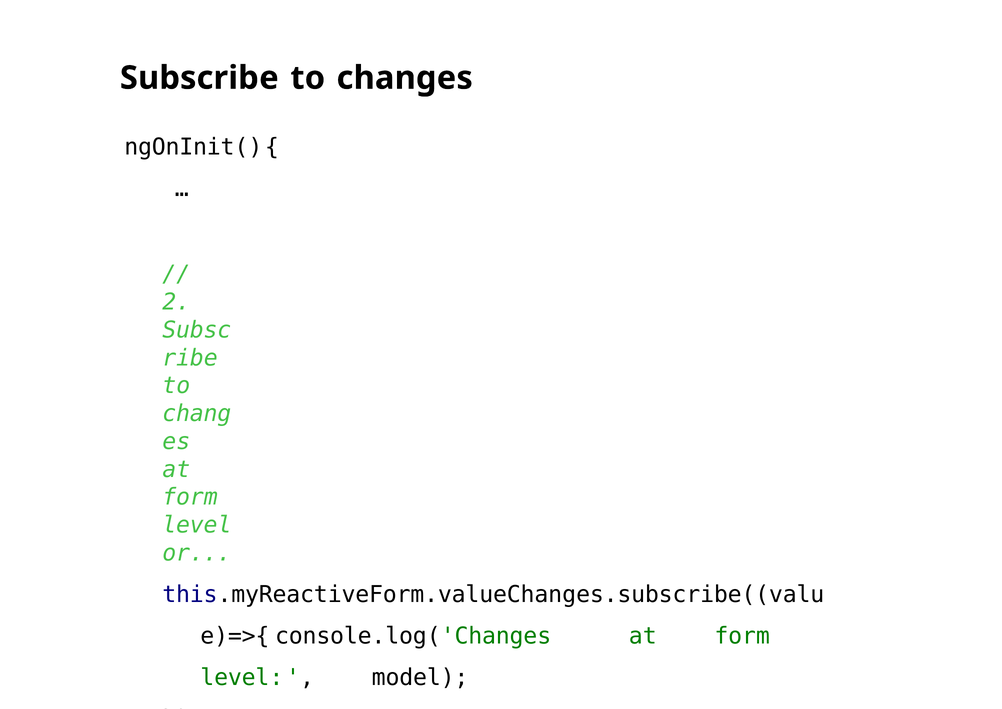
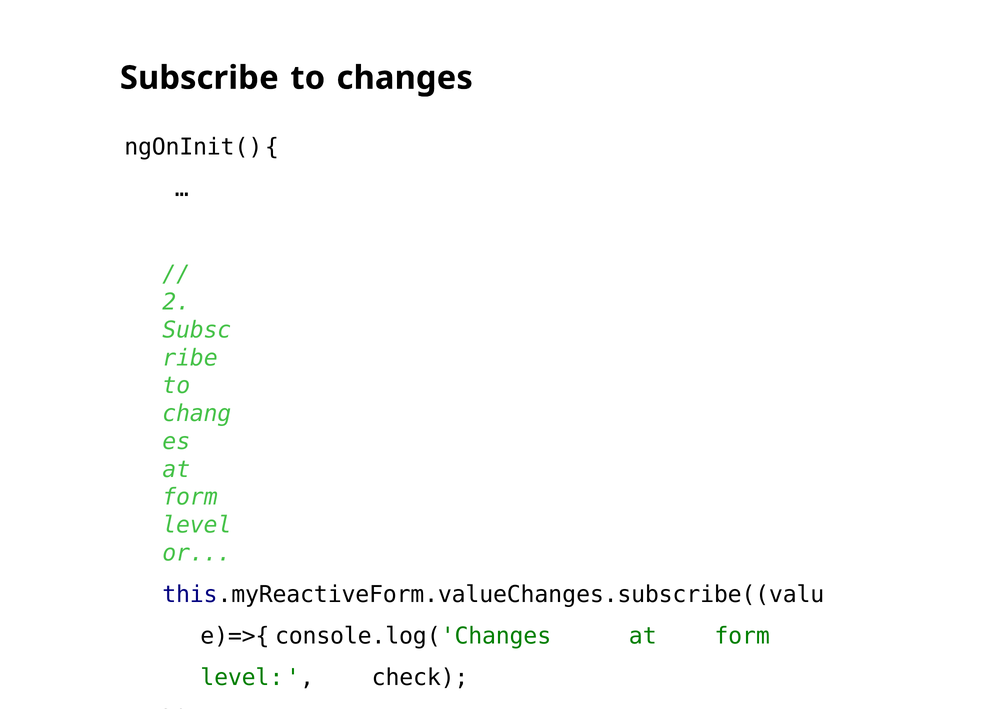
model: model -> check (420, 677)
